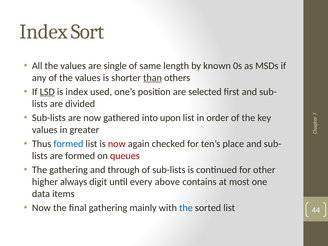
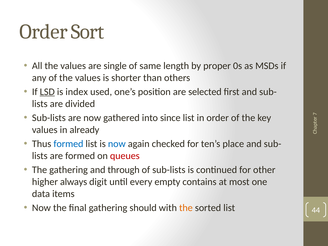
Index: Index -> Order (44, 32)
known: known -> proper (217, 66)
than underline: present -> none (153, 78)
upon: upon -> since (170, 118)
greater: greater -> already (84, 130)
now colour: red -> blue (117, 144)
above: above -> empty (167, 182)
mainly: mainly -> should (143, 208)
the colour: blue -> orange (186, 208)
